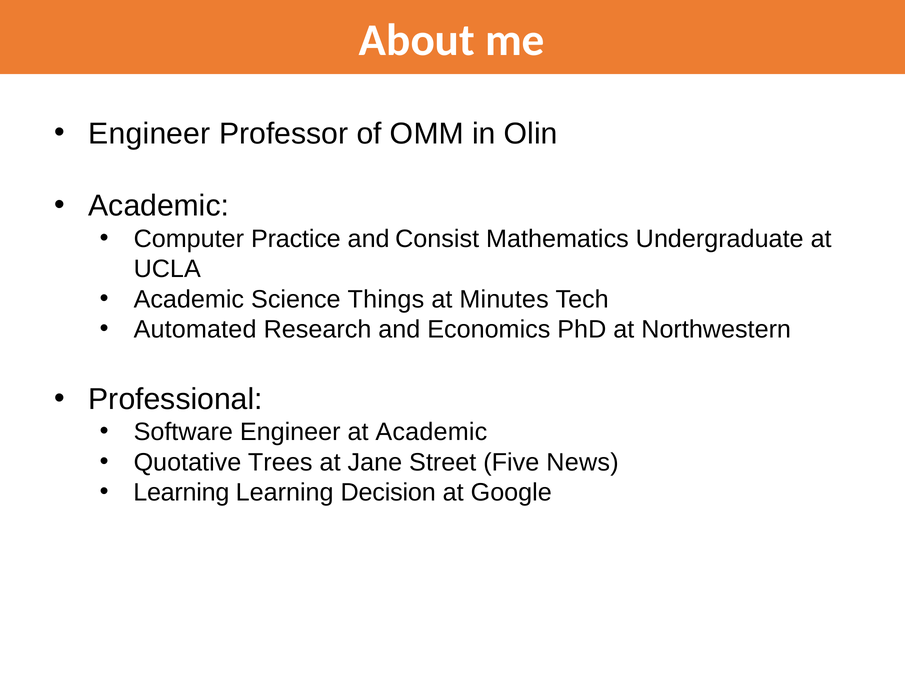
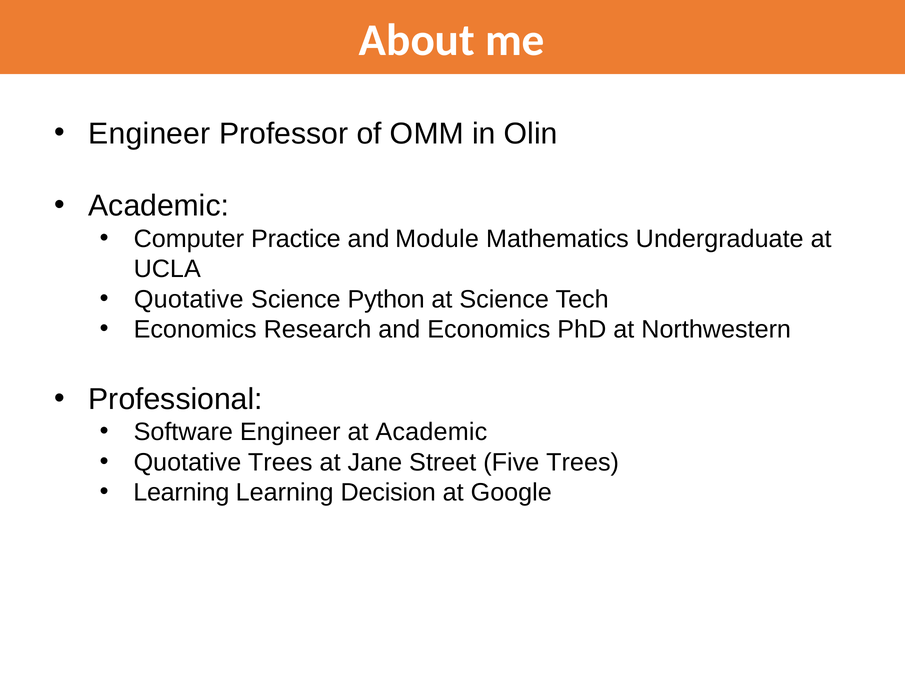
Consist: Consist -> Module (437, 239)
Academic: Academic -> Quotative (189, 299)
Things: Things -> Python (386, 299)
at Minutes: Minutes -> Science (504, 299)
Automated: Automated -> Economics (195, 329)
Five News: News -> Trees (583, 462)
